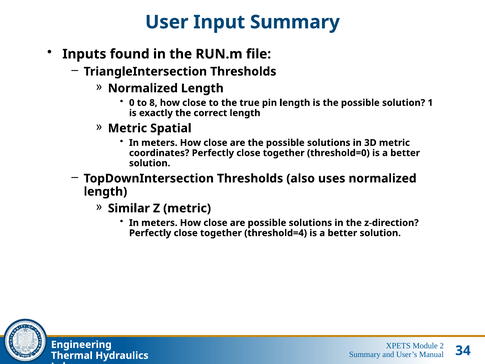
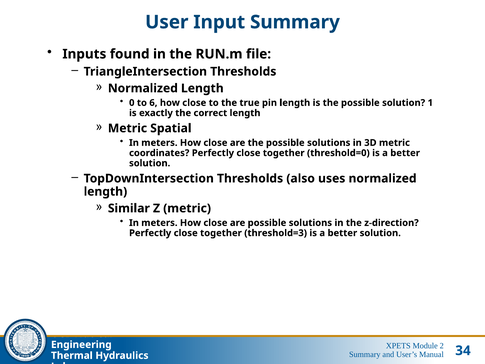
8: 8 -> 6 (153, 103)
threshold=4: threshold=4 -> threshold=3 (276, 233)
